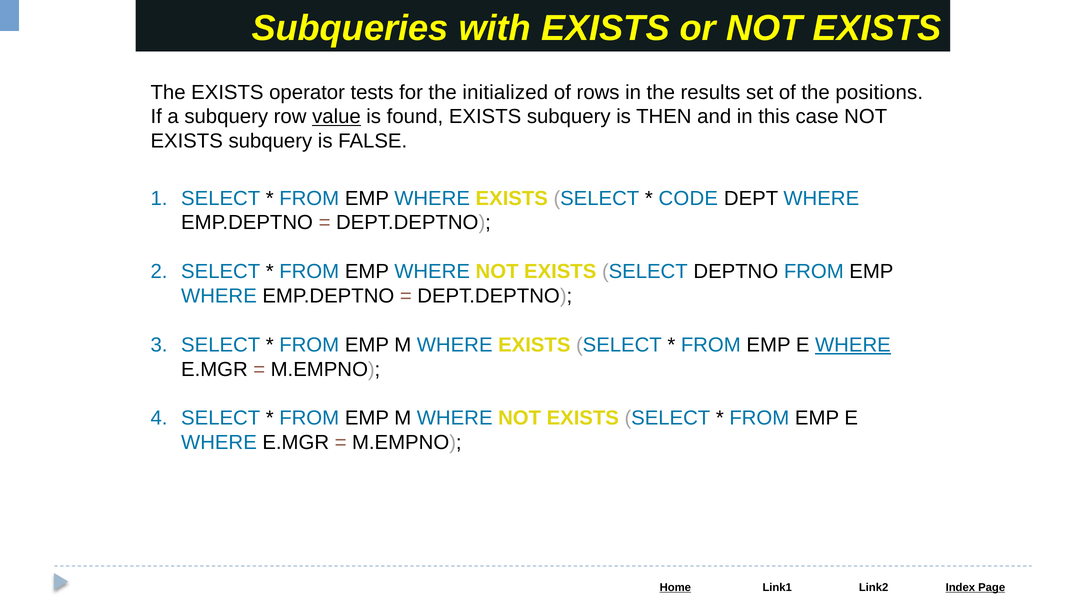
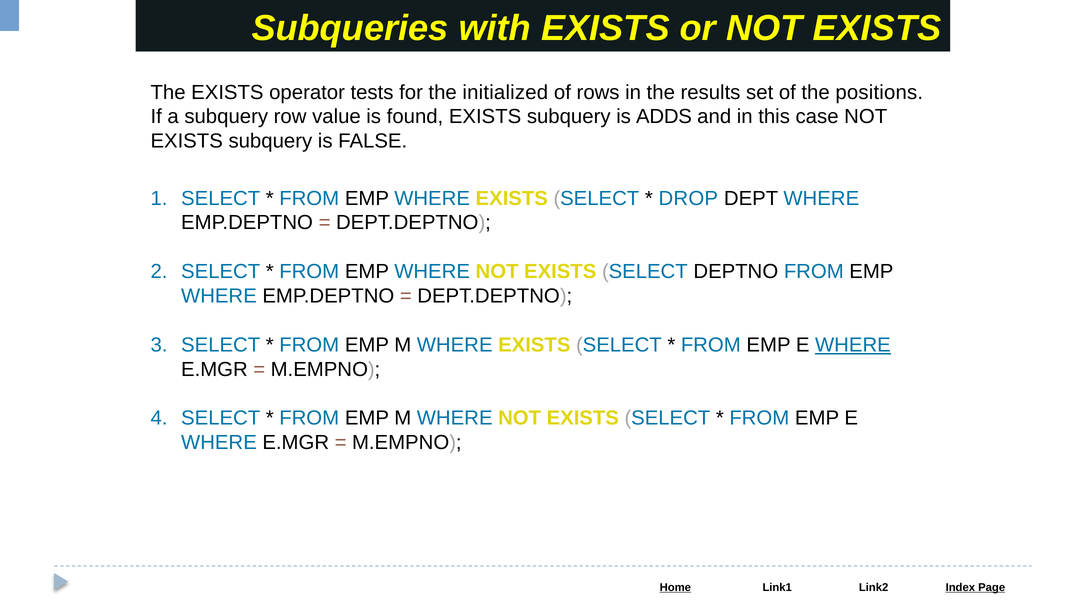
value underline: present -> none (336, 117)
THEN: THEN -> ADDS (664, 117)
CODE: CODE -> DROP (688, 198)
